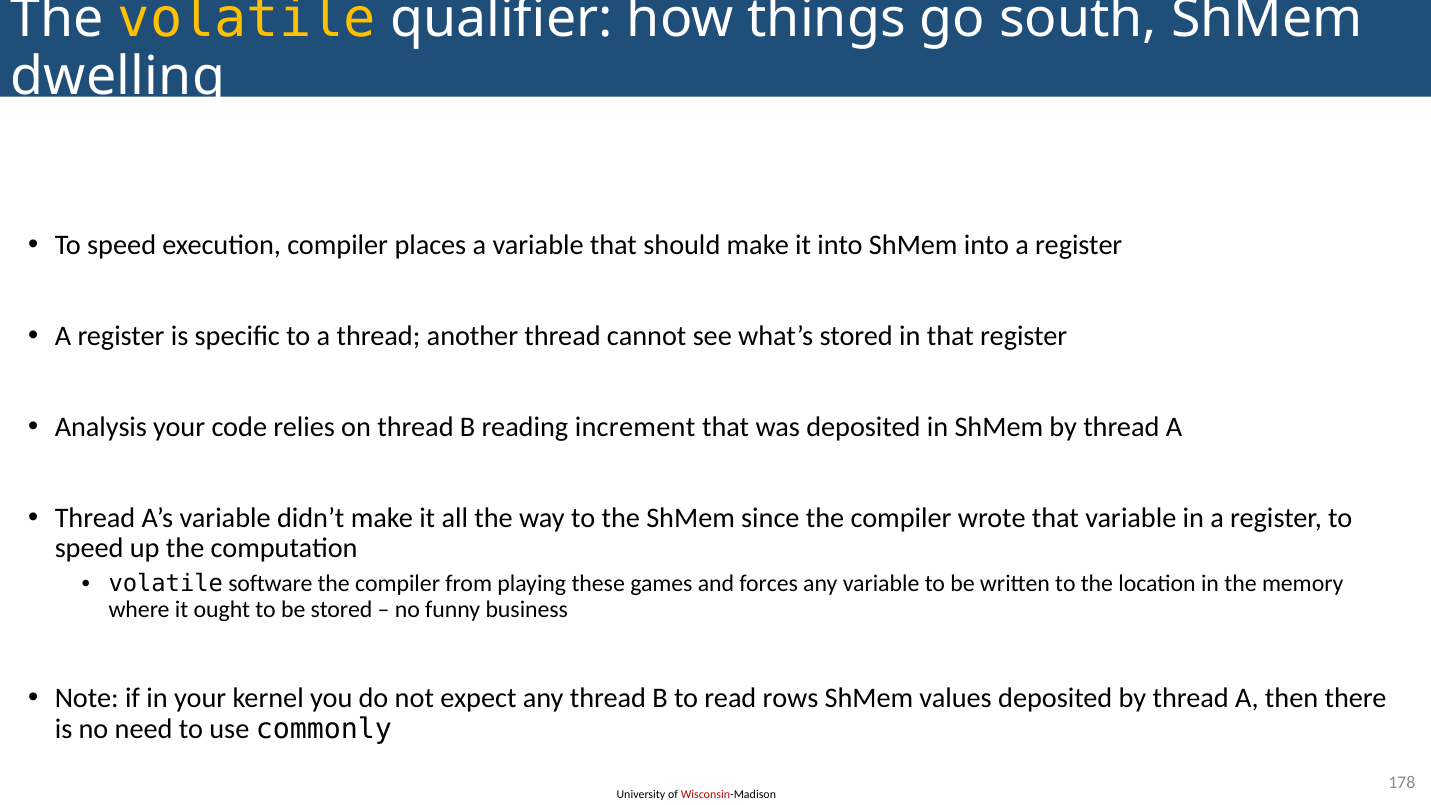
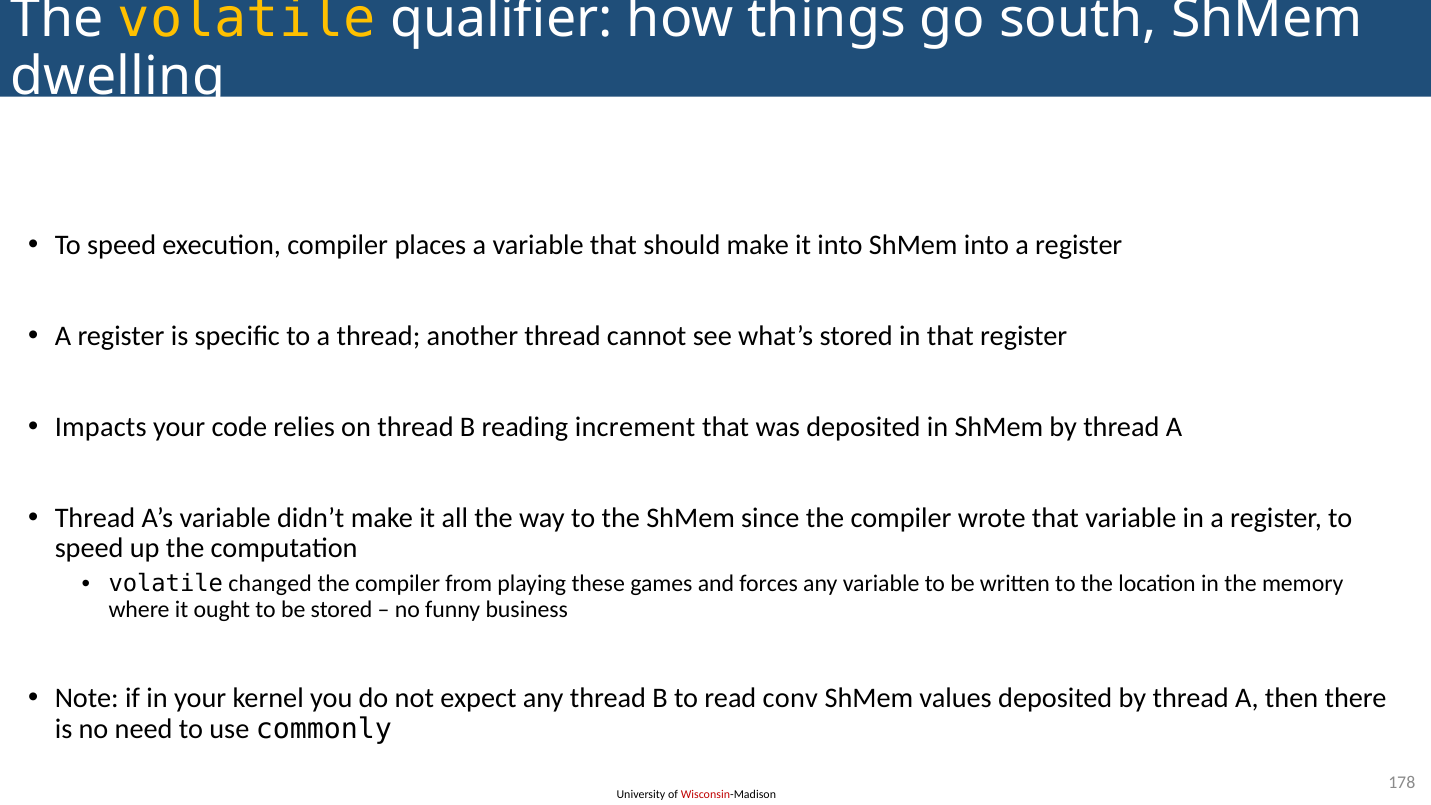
Analysis: Analysis -> Impacts (101, 427)
software: software -> changed (270, 584)
rows: rows -> conv (790, 698)
